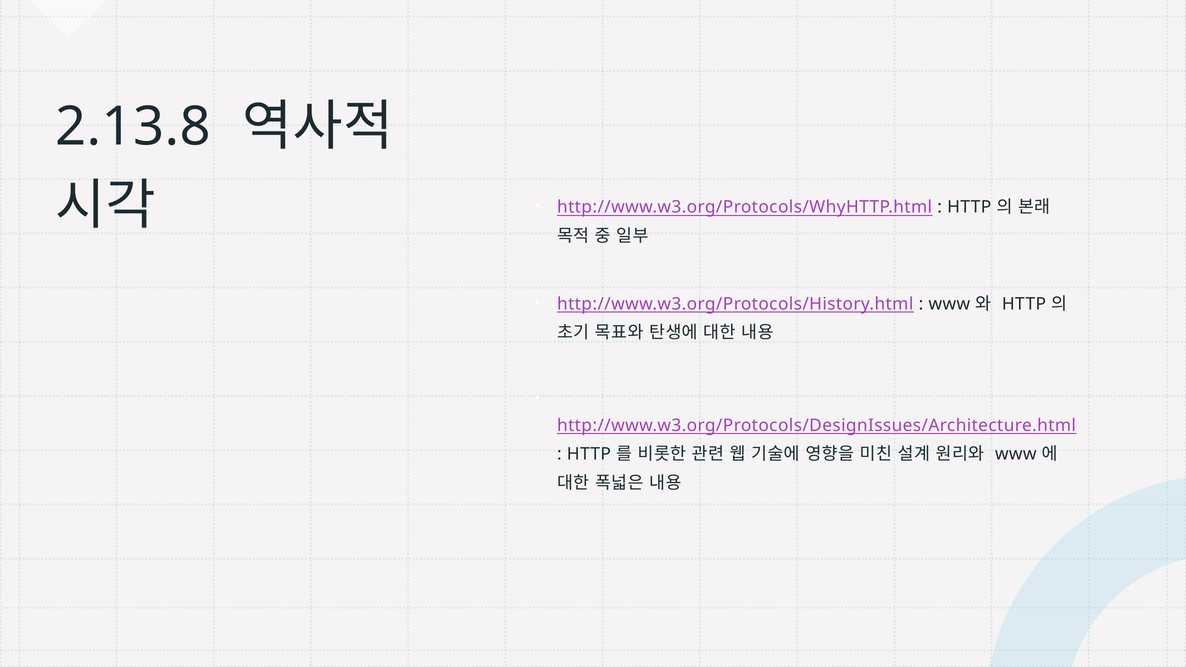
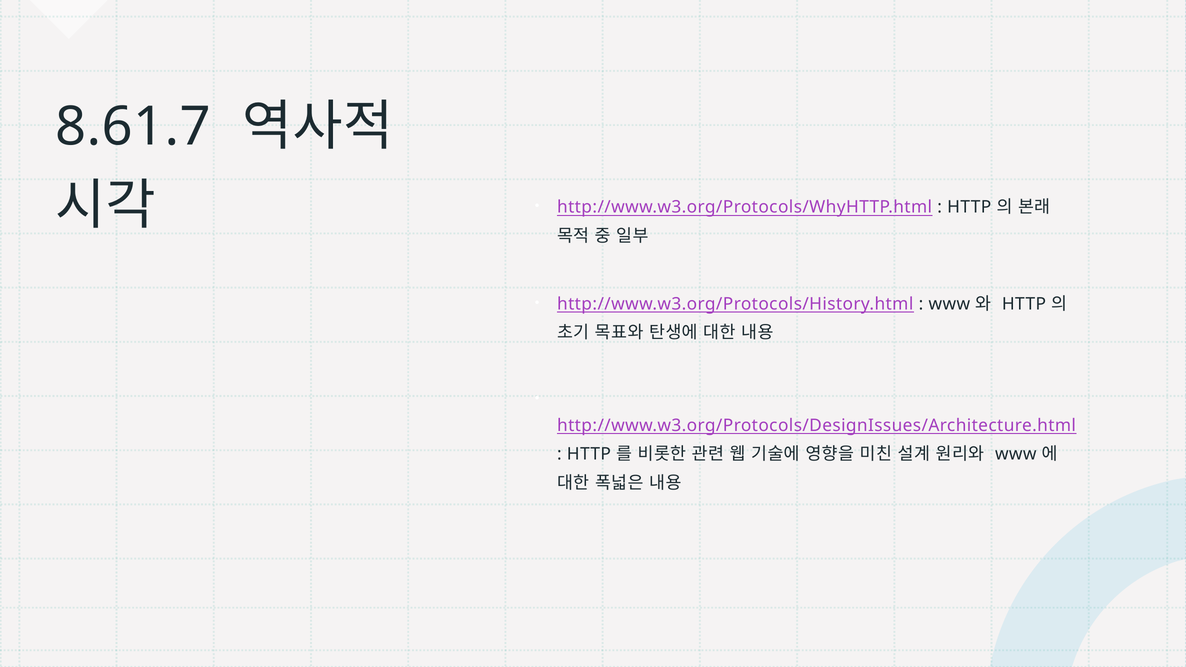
2.13.8: 2.13.8 -> 8.61.7 (133, 127)
